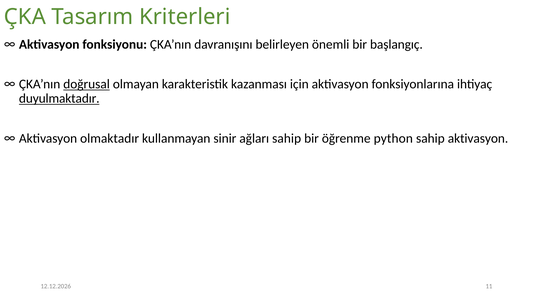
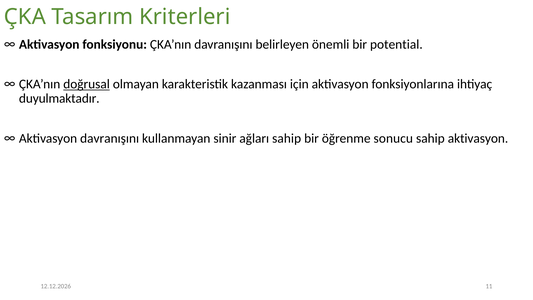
başlangıç: başlangıç -> potential (396, 44)
duyulmaktadır underline: present -> none (59, 99)
Aktivasyon olmaktadır: olmaktadır -> davranışını (110, 138)
python: python -> sonucu (393, 138)
